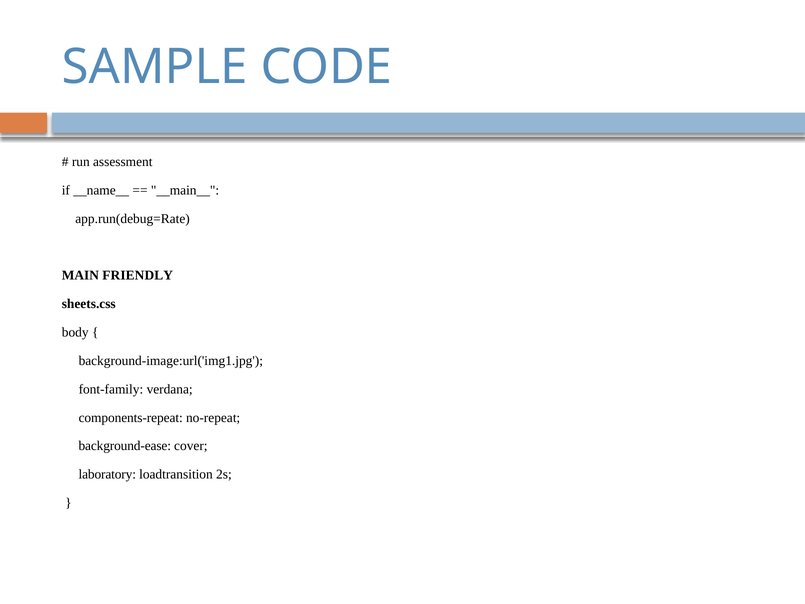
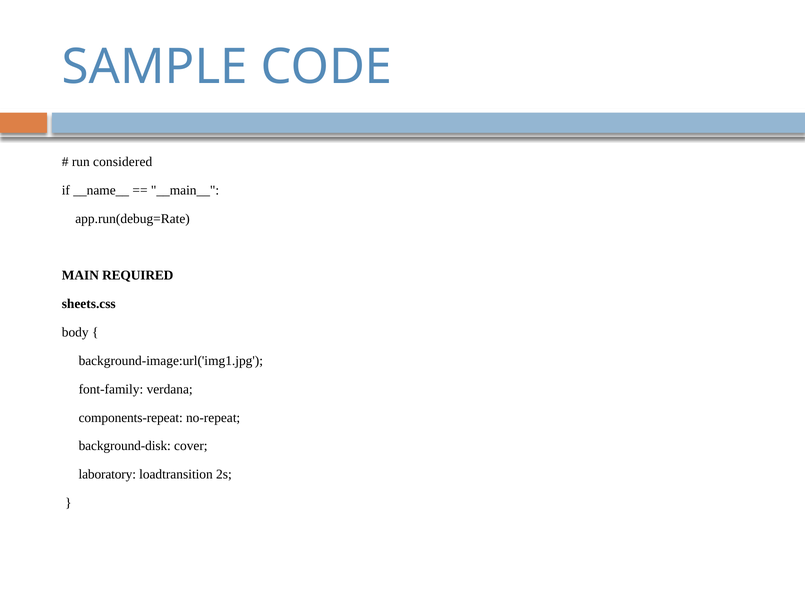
assessment: assessment -> considered (123, 162)
FRIENDLY: FRIENDLY -> REQUIRED (138, 275)
background-ease: background-ease -> background-disk (125, 446)
